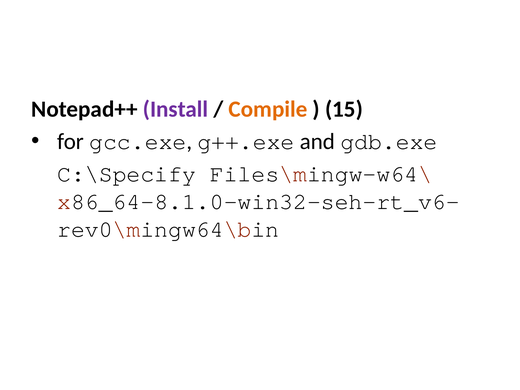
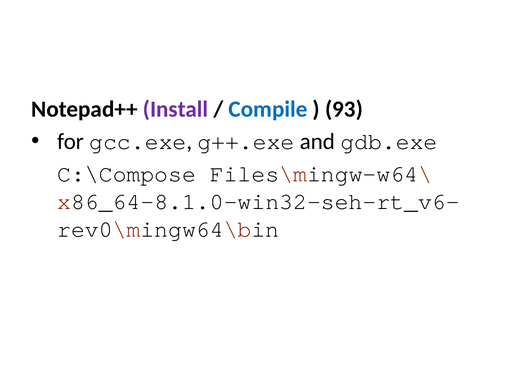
Compile colour: orange -> blue (268, 109)
15: 15 -> 93 (344, 109)
C:\Specify: C:\Specify -> C:\Compose (127, 174)
